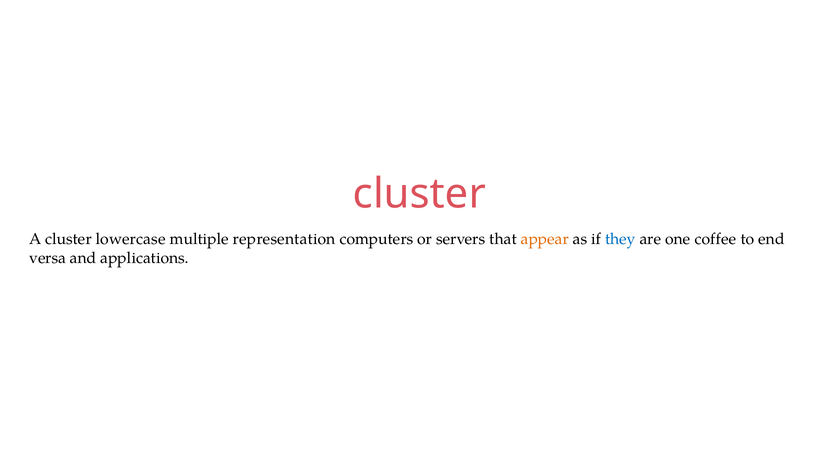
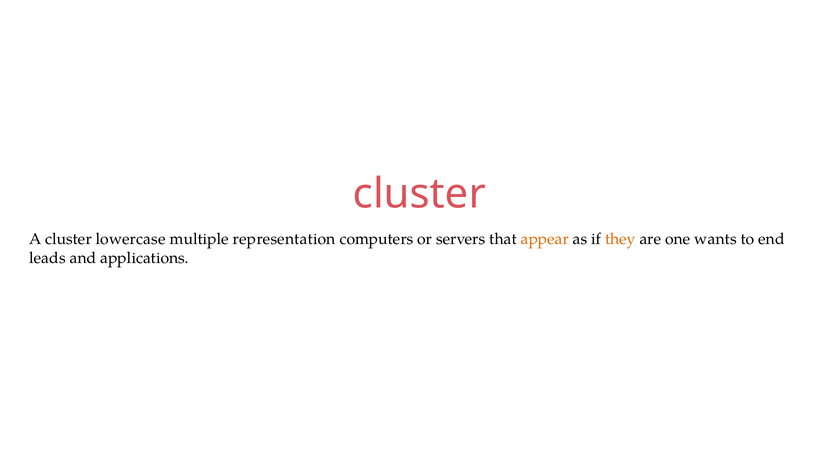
they colour: blue -> orange (620, 239)
coffee: coffee -> wants (716, 239)
versa: versa -> leads (48, 258)
